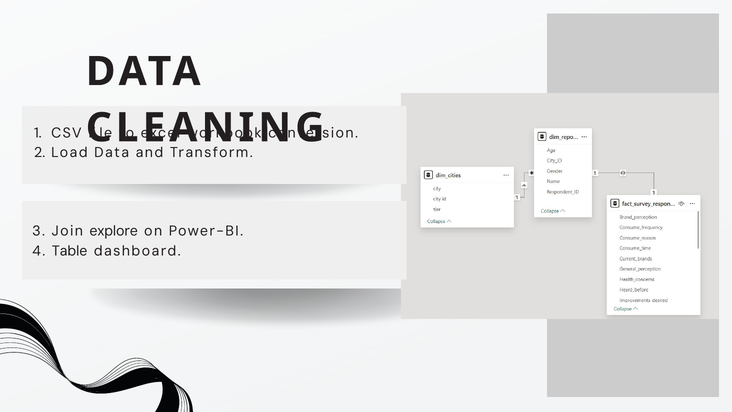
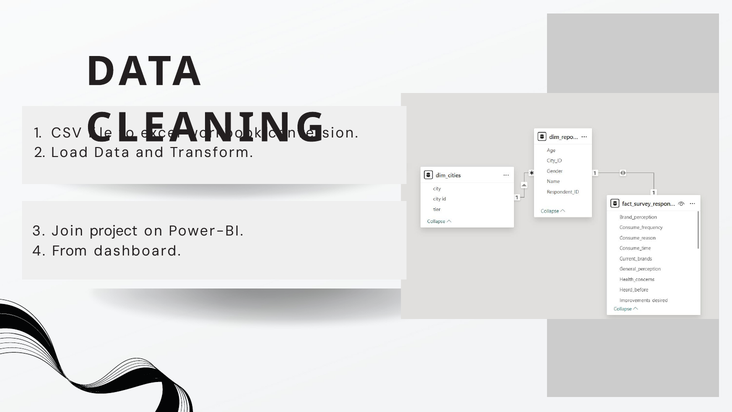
explore: explore -> project (114, 231)
Table: Table -> From (69, 251)
